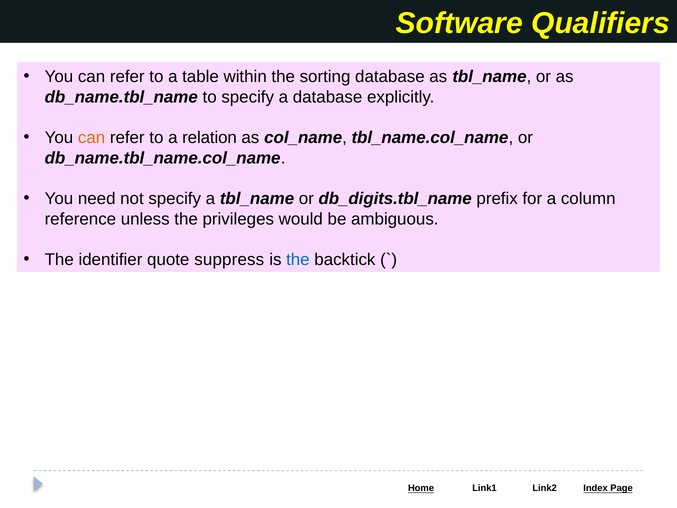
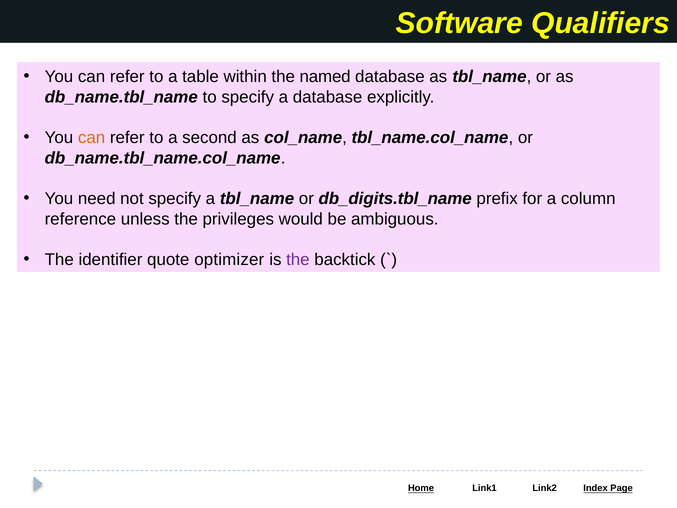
sorting: sorting -> named (325, 77)
relation: relation -> second (209, 138)
suppress: suppress -> optimizer (229, 259)
the colour: blue -> purple (298, 259)
